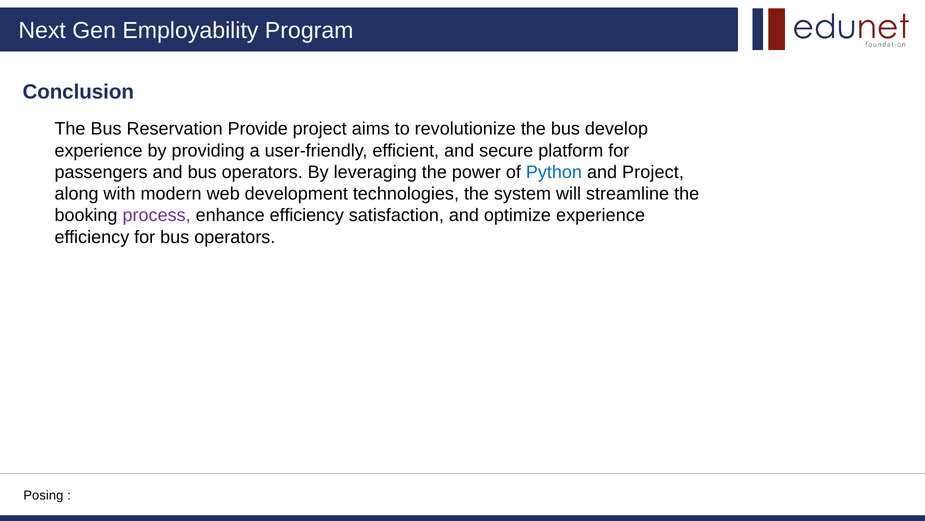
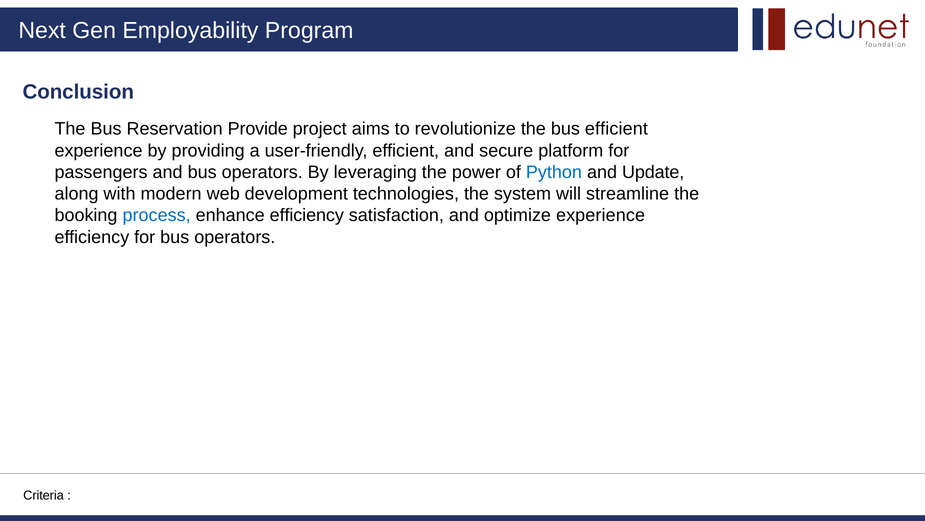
bus develop: develop -> efficient (616, 129)
and Project: Project -> Update (653, 172)
process colour: purple -> blue (157, 215)
Posing: Posing -> Criteria (44, 495)
